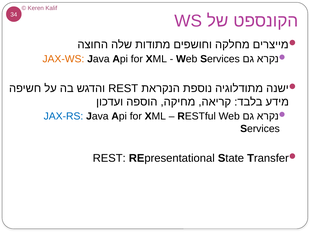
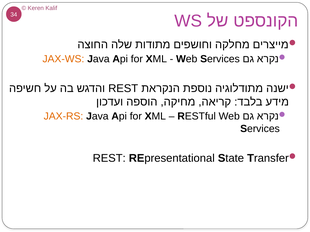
JAX-RS colour: blue -> orange (63, 117)
